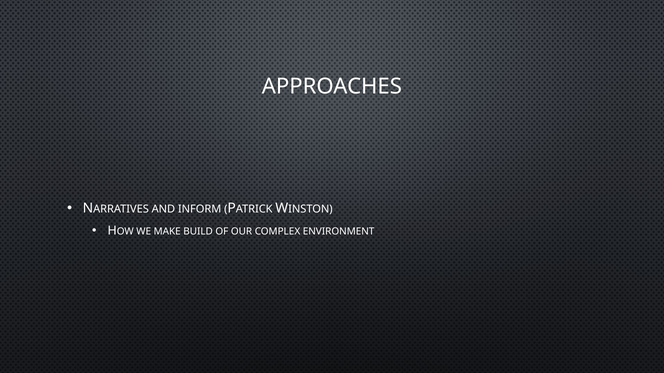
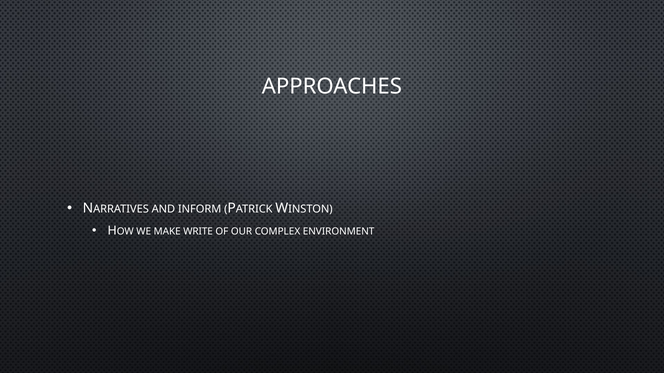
BUILD: BUILD -> WRITE (198, 232)
